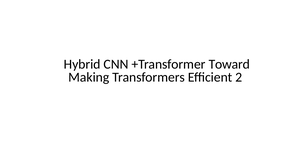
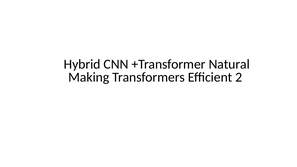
Toward: Toward -> Natural (229, 64)
